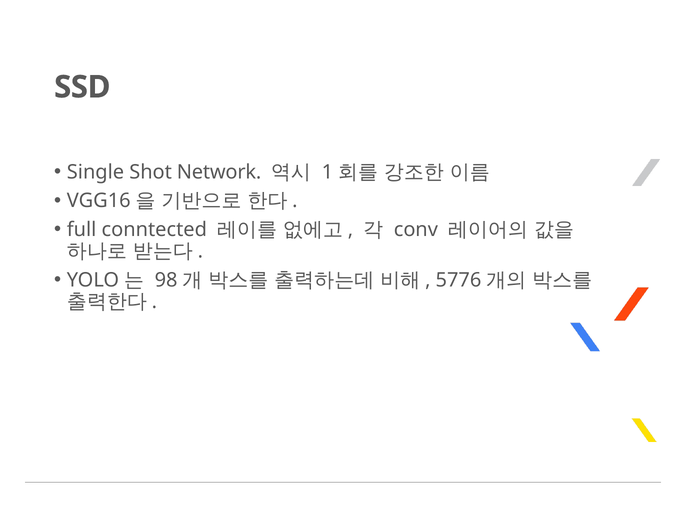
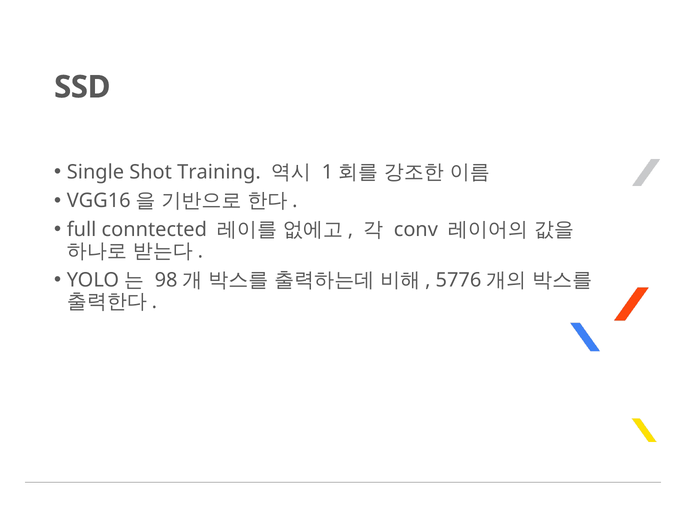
Network: Network -> Training (219, 172)
